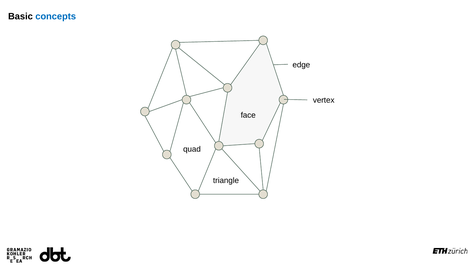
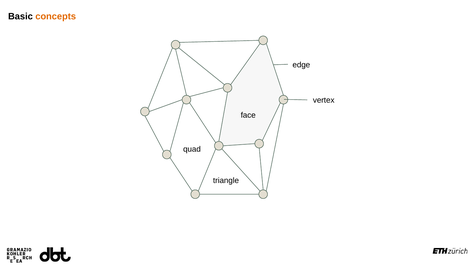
concepts colour: blue -> orange (56, 17)
